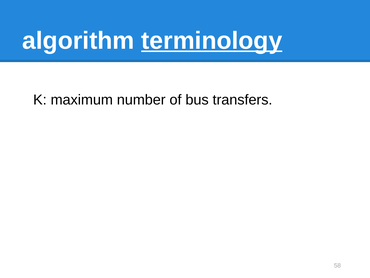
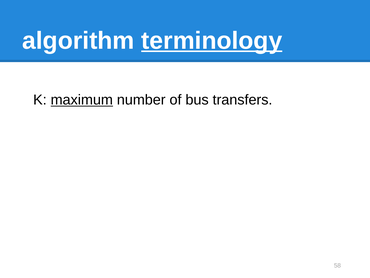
maximum underline: none -> present (82, 100)
